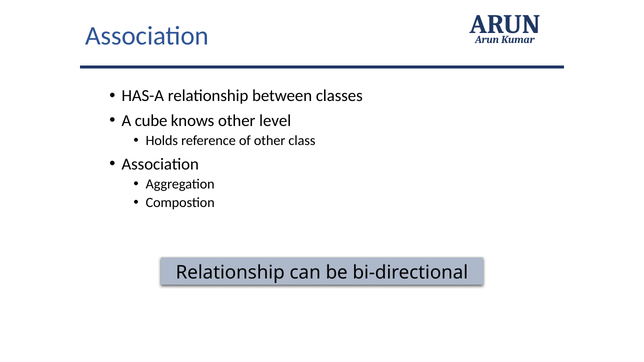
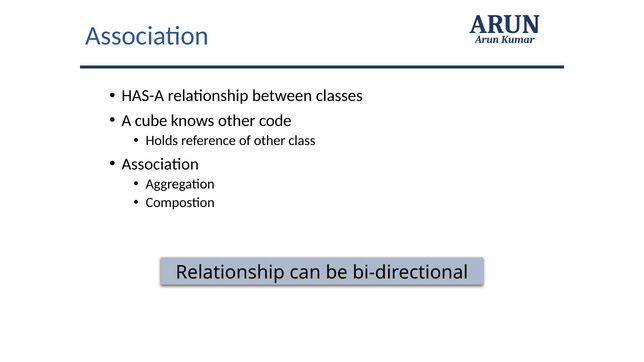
level: level -> code (275, 121)
